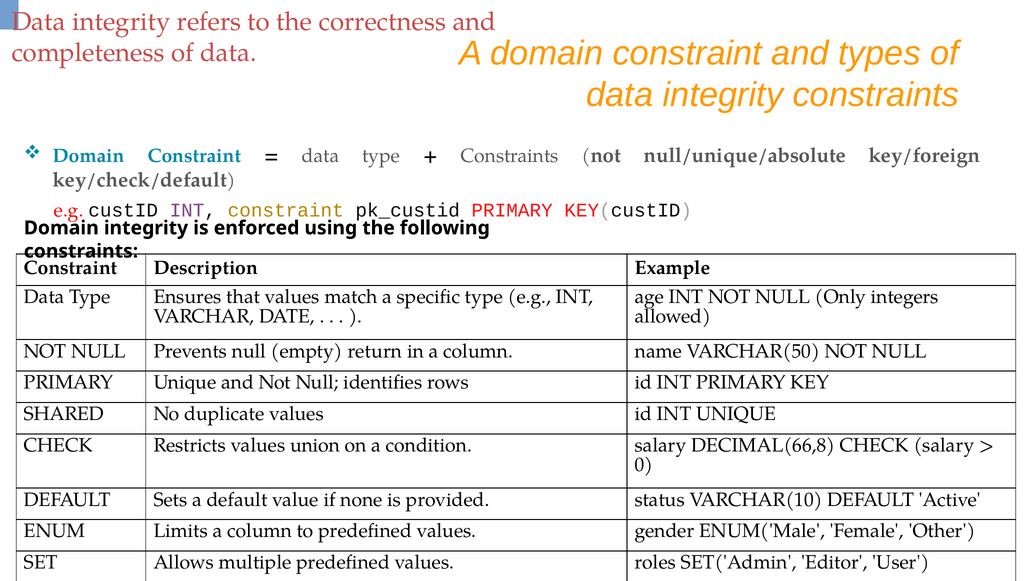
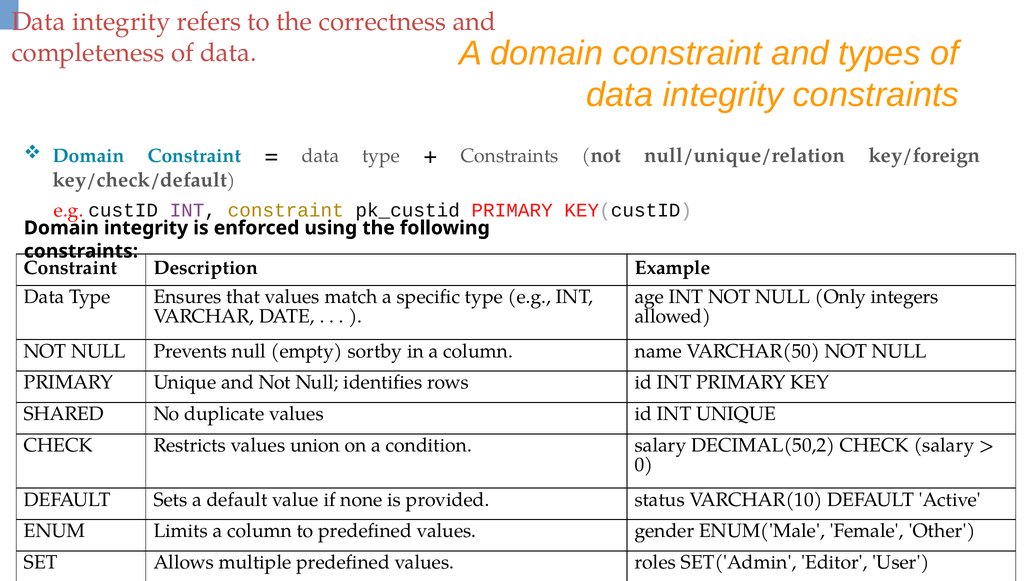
null/unique/absolute: null/unique/absolute -> null/unique/relation (745, 155)
return: return -> sortby (375, 351)
DECIMAL(66,8: DECIMAL(66,8 -> DECIMAL(50,2 (763, 445)
